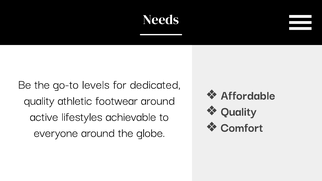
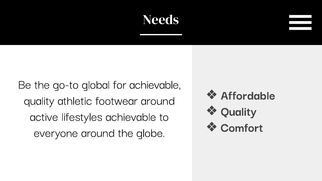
levels: levels -> global (96, 84)
for dedicated: dedicated -> achievable (155, 84)
